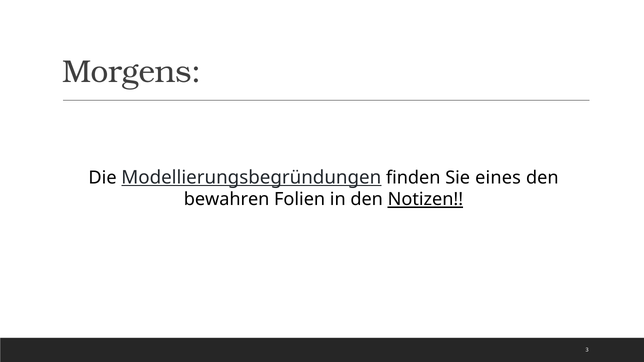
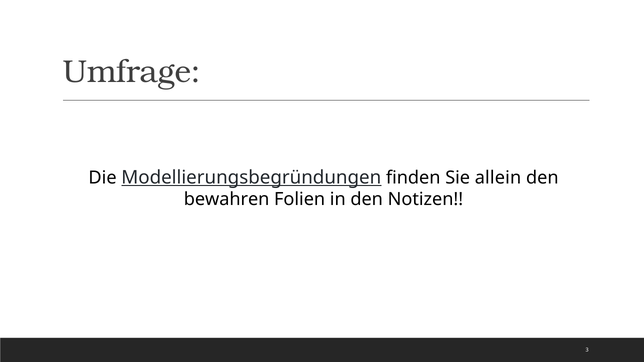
Morgens: Morgens -> Umfrage (132, 72)
eines: eines -> allein (498, 178)
Notizen underline: present -> none (425, 200)
